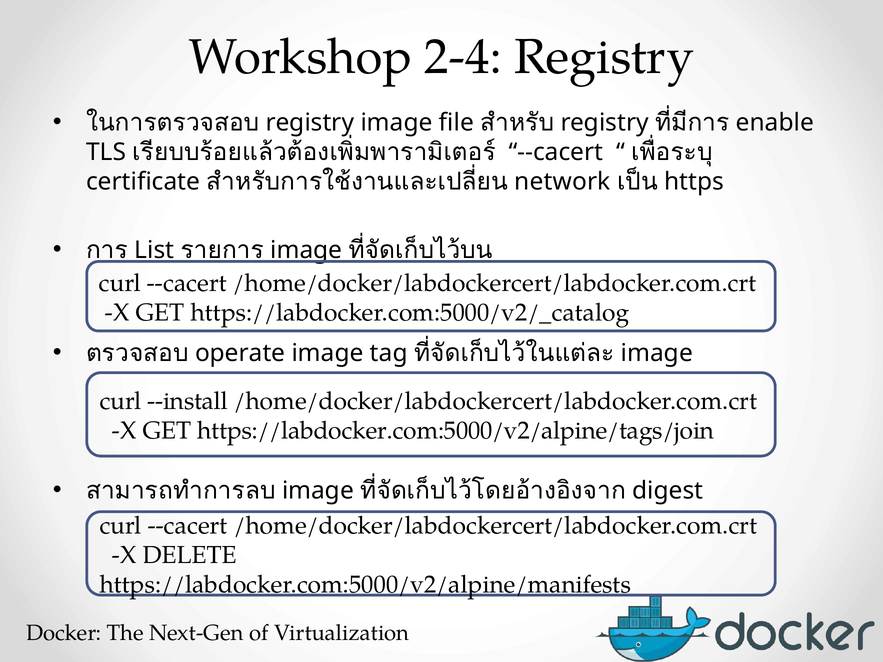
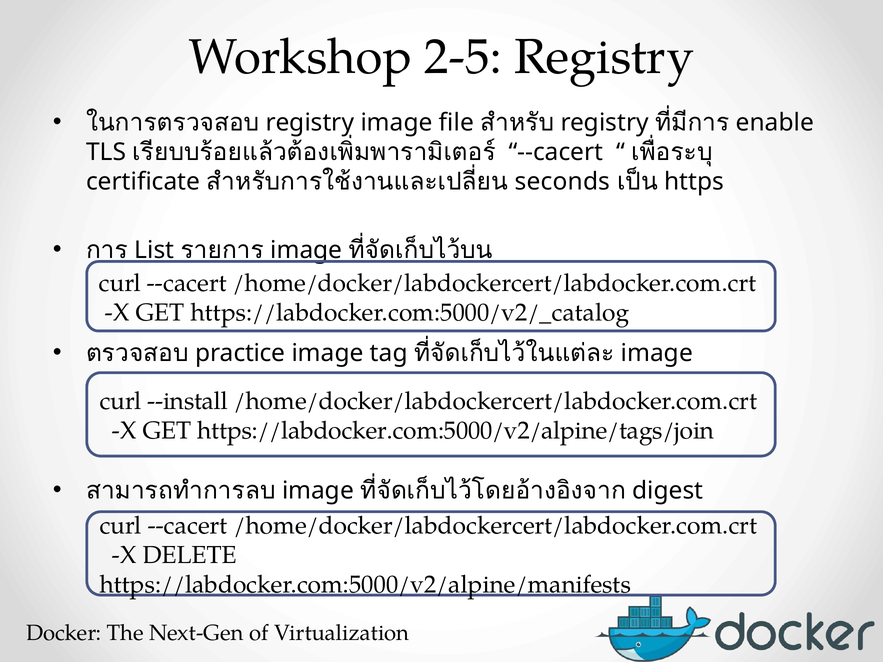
2-4: 2-4 -> 2-5 (463, 57)
network: network -> seconds (562, 182)
operate: operate -> practice (240, 353)
